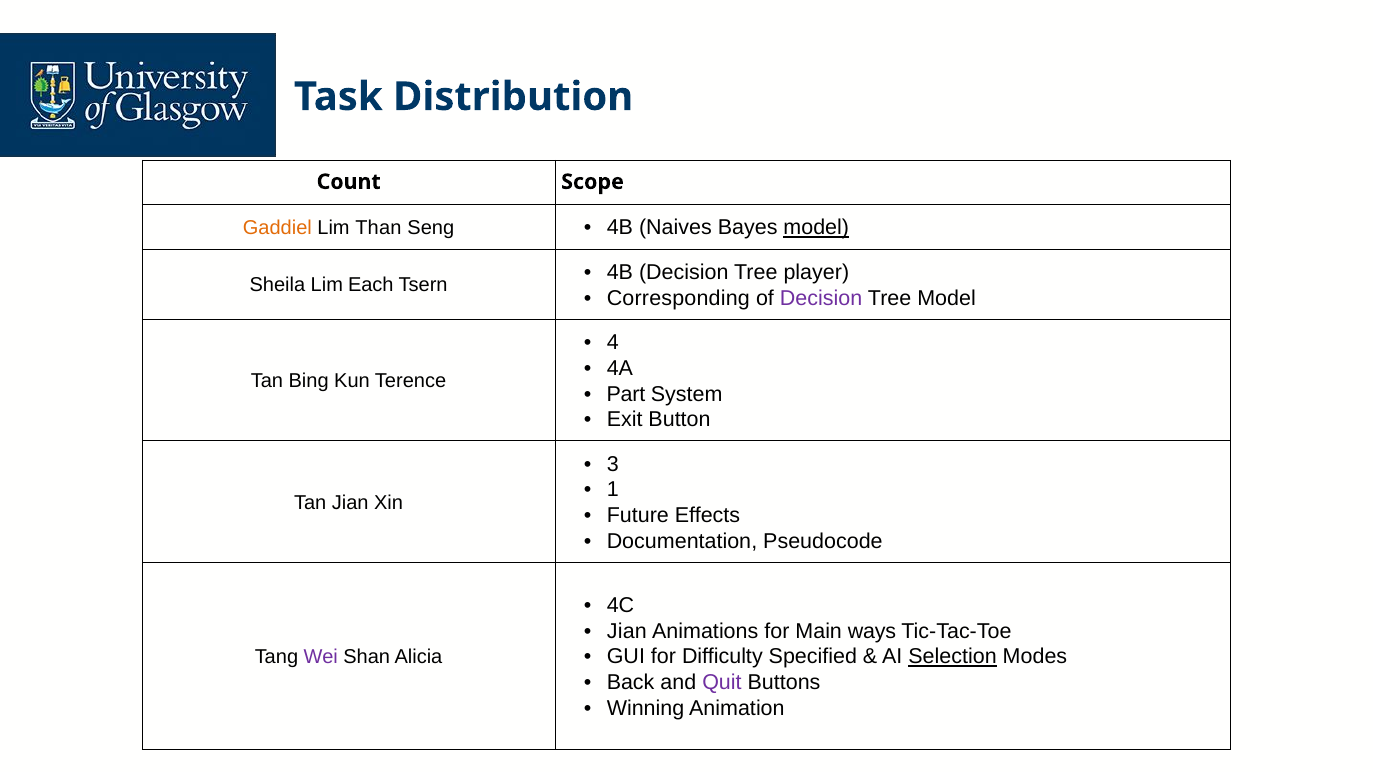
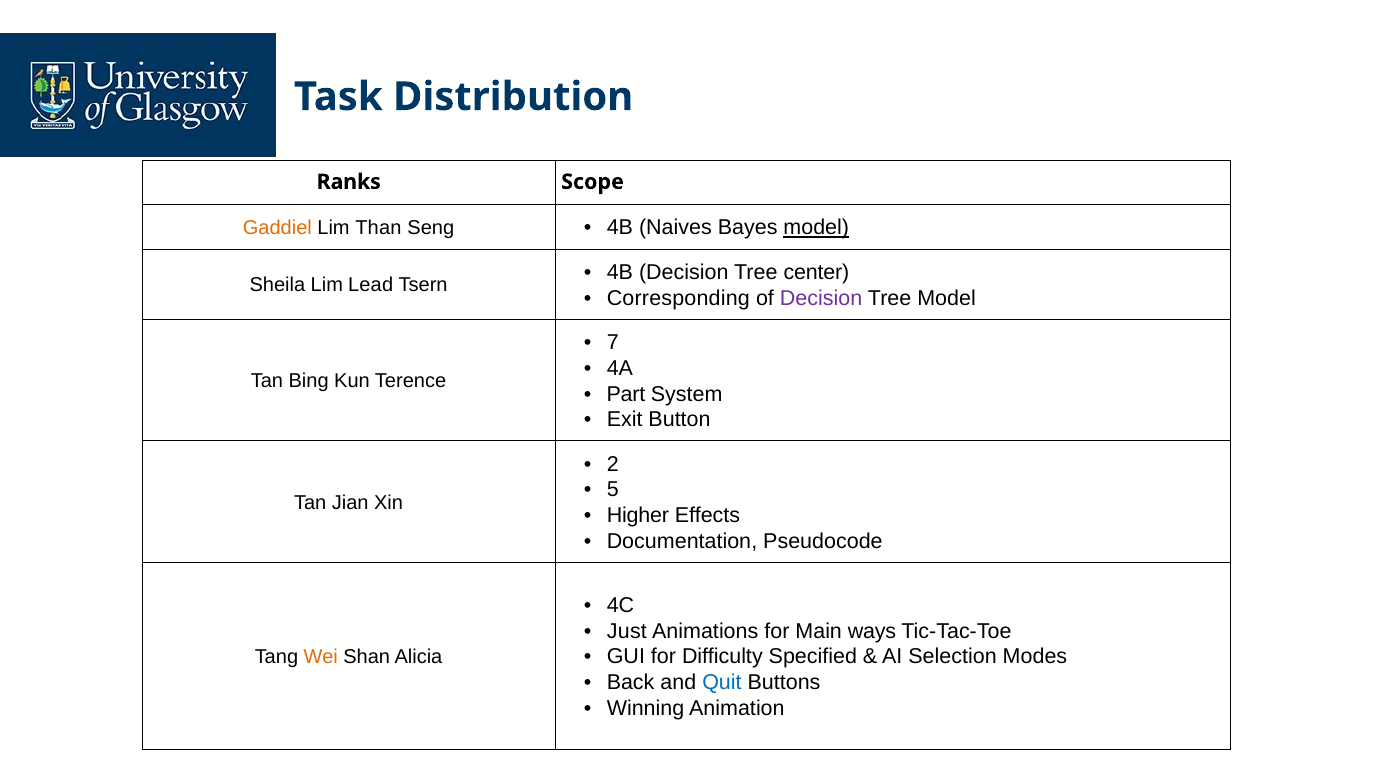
Count: Count -> Ranks (349, 182)
player: player -> center (816, 272)
Each: Each -> Lead (371, 285)
4: 4 -> 7 (613, 343)
3: 3 -> 2 (613, 464)
1: 1 -> 5 (613, 490)
Future: Future -> Higher (638, 516)
Jian: Jian -> Just (627, 631)
Selection underline: present -> none (953, 657)
Wei colour: purple -> orange (321, 657)
Quit colour: purple -> blue (722, 683)
